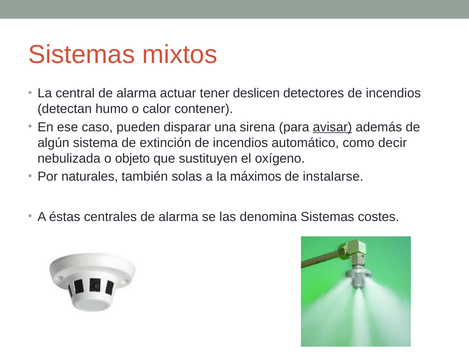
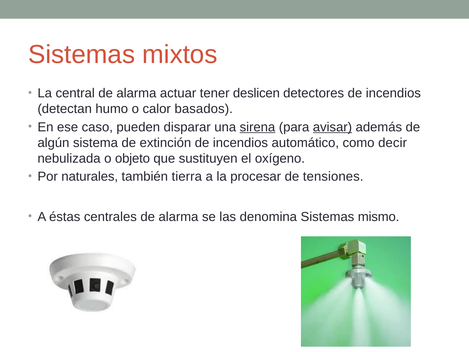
contener: contener -> basados (204, 109)
sirena underline: none -> present (257, 127)
solas: solas -> tierra (187, 177)
máximos: máximos -> procesar (256, 177)
instalarse: instalarse -> tensiones (333, 177)
costes: costes -> mismo (379, 217)
